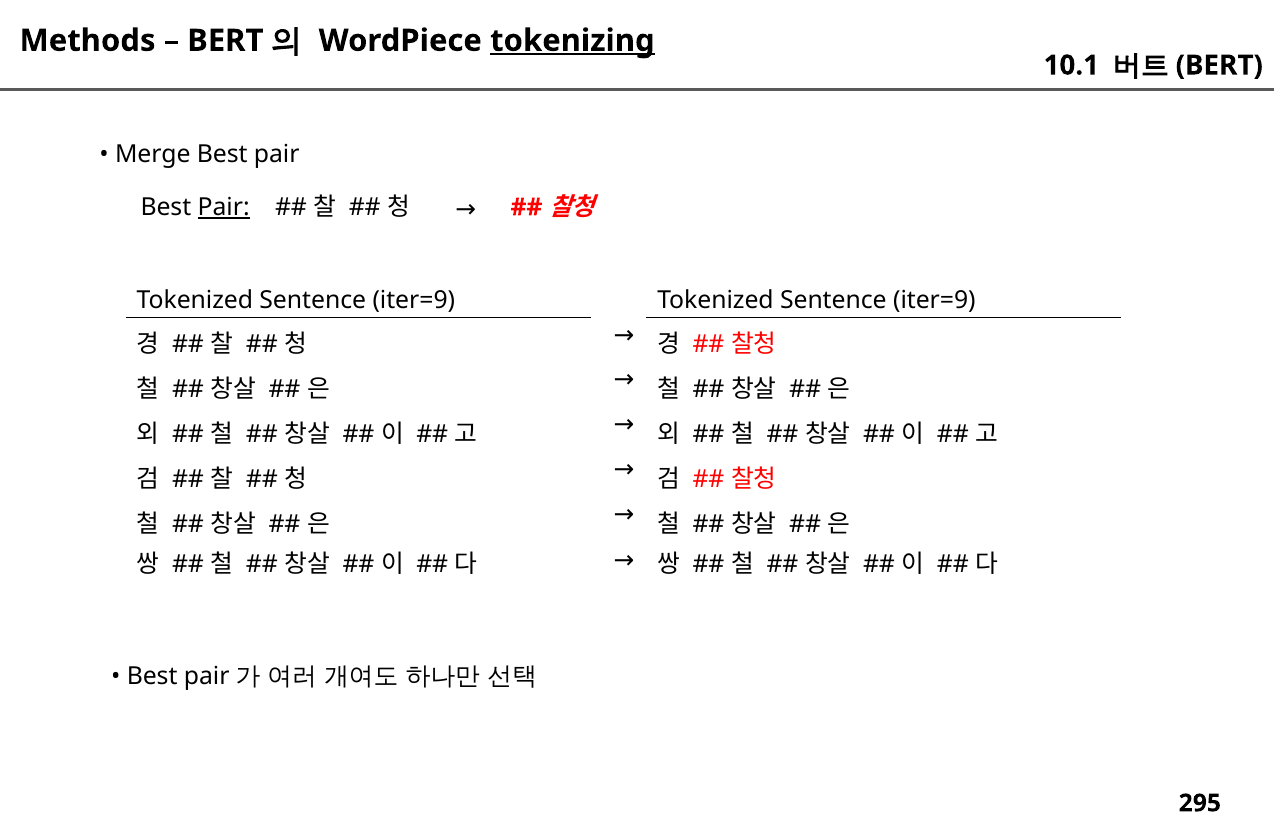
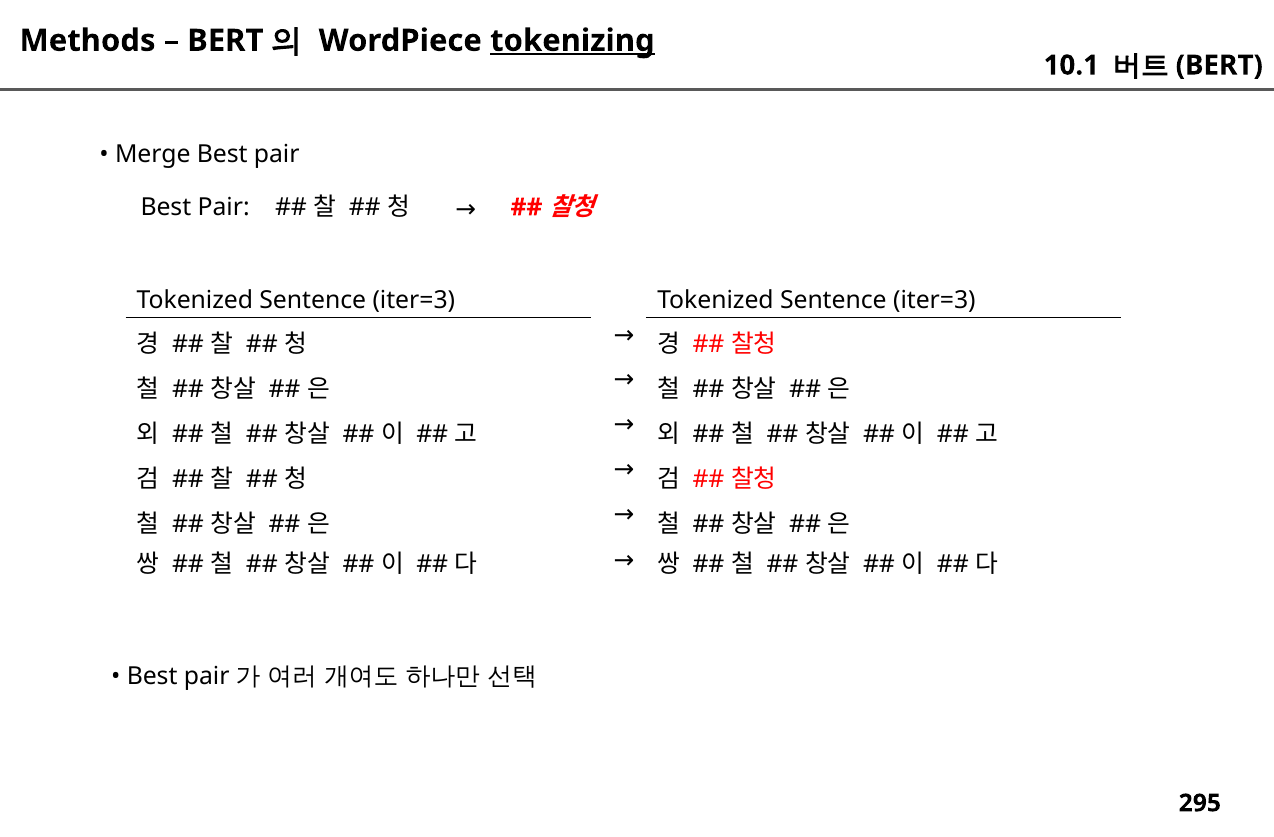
Pair underline: present -> none (224, 207)
iter=9: iter=9 -> iter=3 (414, 301)
iter=9: iter=9 -> iter=3 (934, 301)
